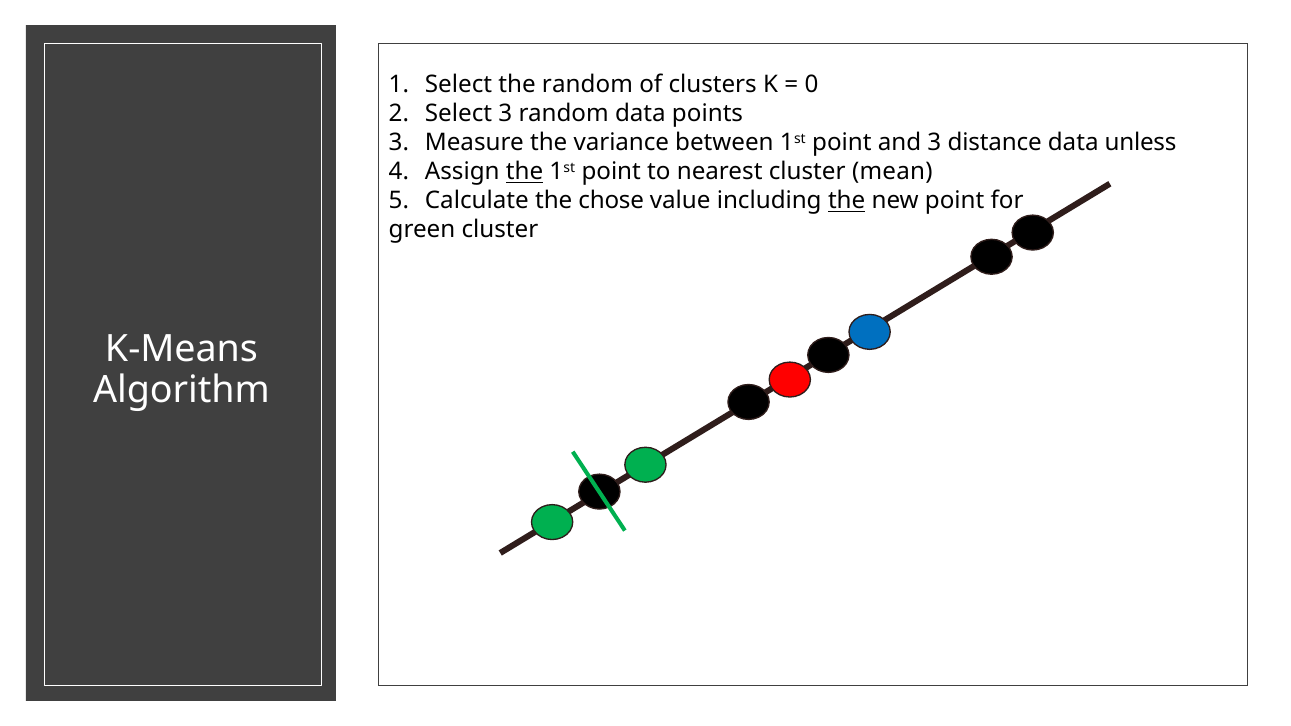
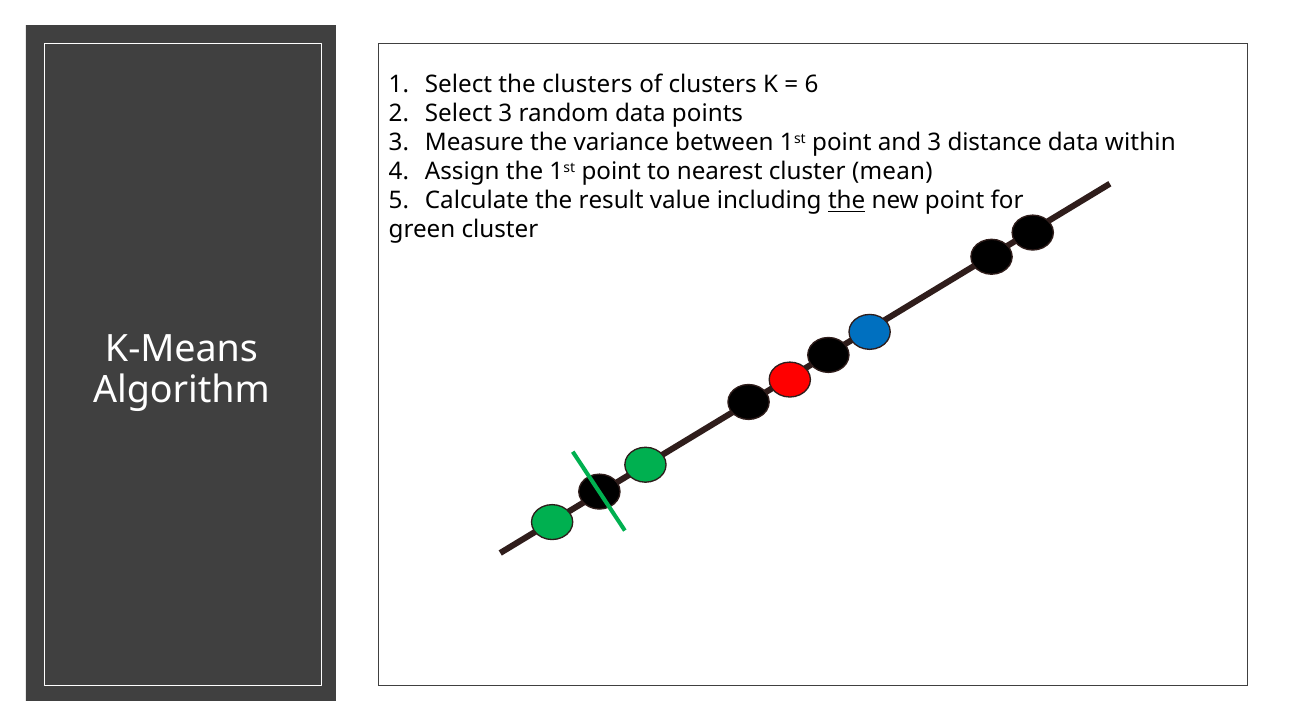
the random: random -> clusters (587, 85)
0: 0 -> 6 (811, 85)
unless: unless -> within (1140, 143)
the underline: present -> none (525, 172)
chose: chose -> result (611, 201)
